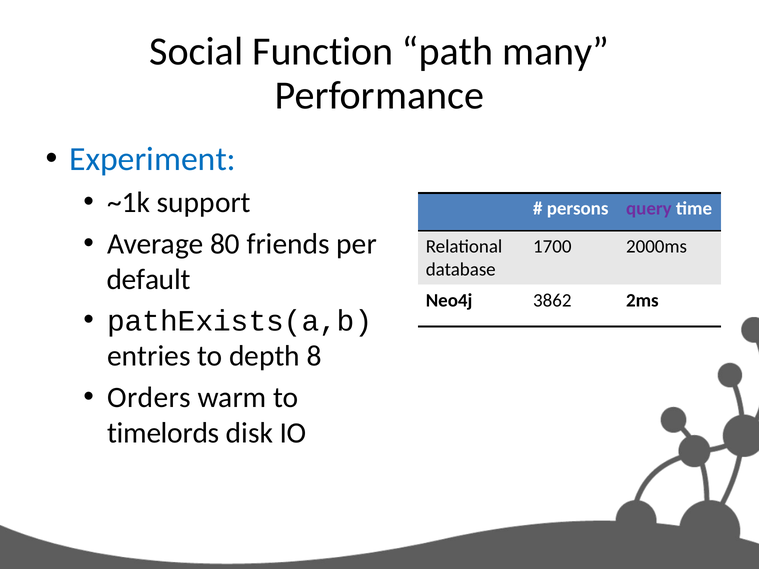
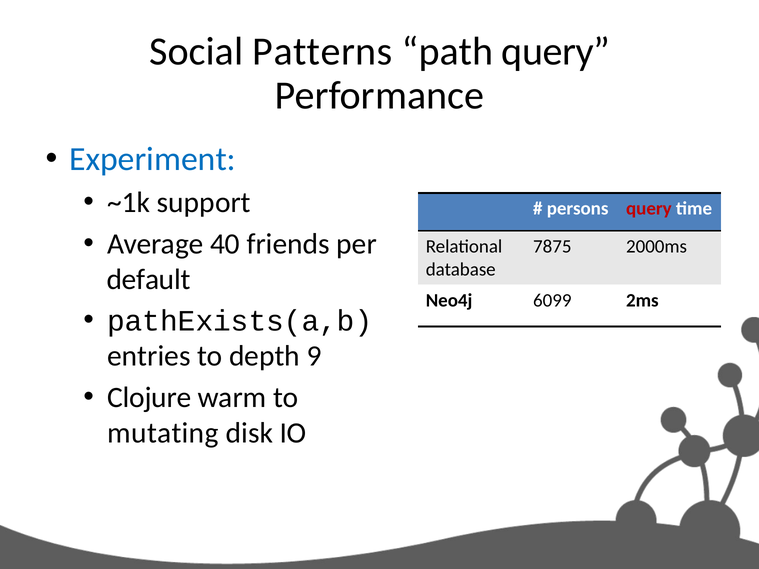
Function: Function -> Patterns (322, 52)
path many: many -> query (556, 52)
query colour: purple -> red (649, 209)
80: 80 -> 40 (225, 244)
1700: 1700 -> 7875 (552, 247)
3862: 3862 -> 6099 (552, 300)
8: 8 -> 9 (314, 356)
Orders: Orders -> Clojure (149, 398)
timelords: timelords -> mutating (163, 433)
